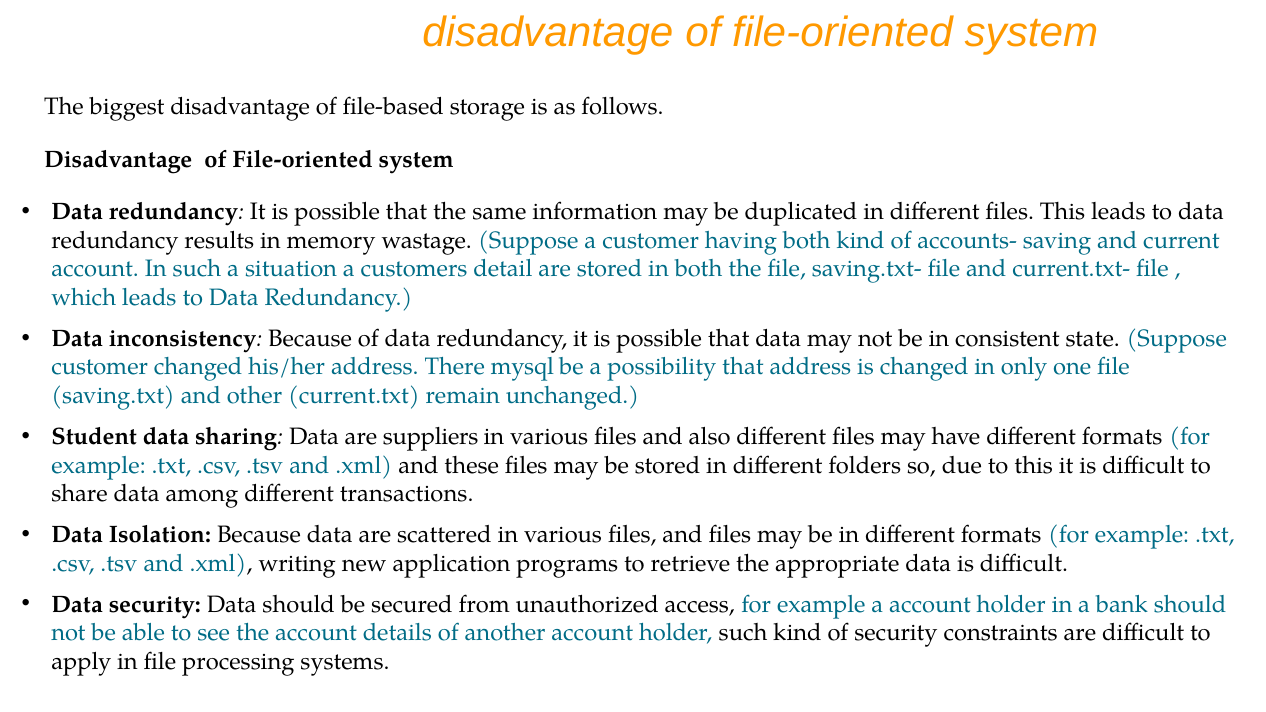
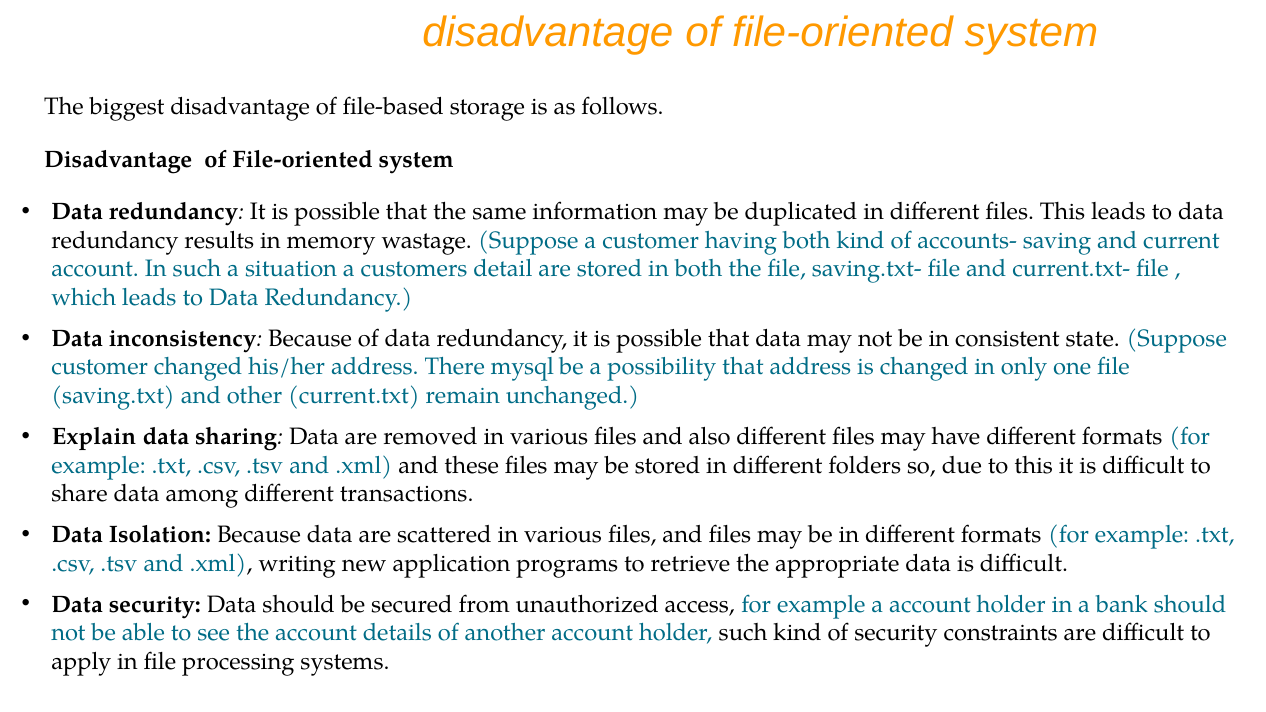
Student: Student -> Explain (94, 437)
suppliers: suppliers -> removed (430, 437)
